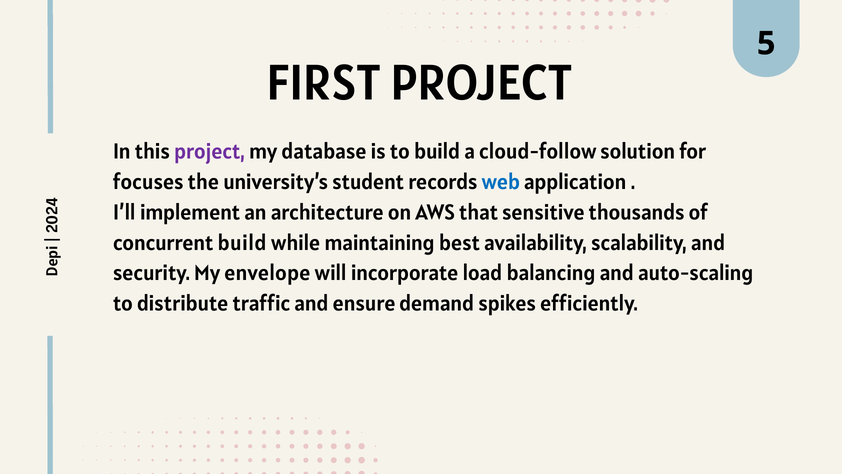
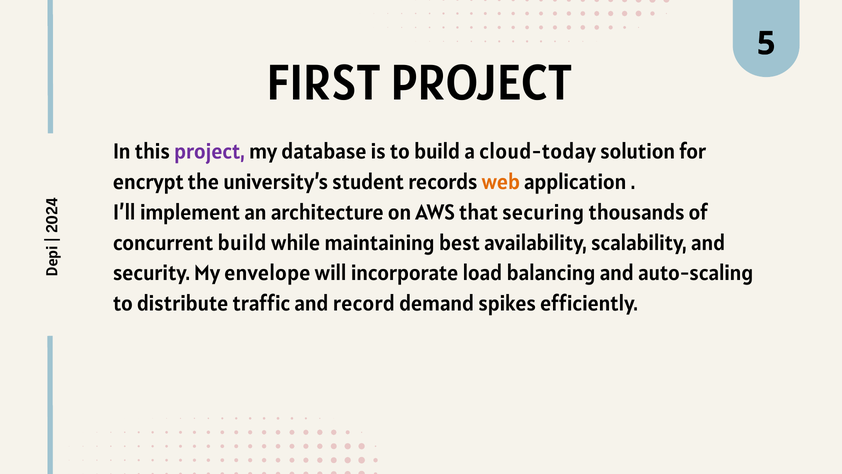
cloud-follow: cloud-follow -> cloud-today (538, 152)
focuses: focuses -> encrypt (148, 182)
web colour: blue -> orange (501, 182)
sensitive: sensitive -> securing (543, 212)
ensure: ensure -> record (364, 303)
